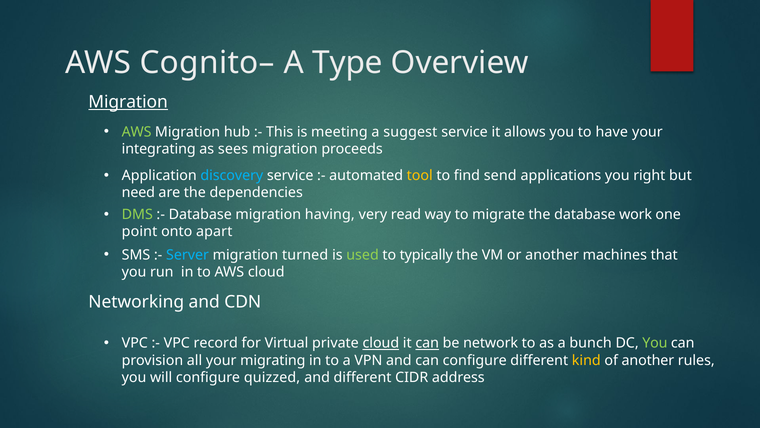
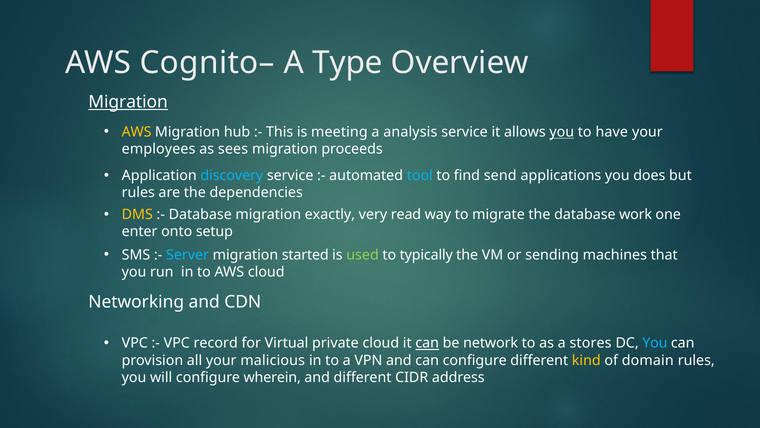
AWS colour: light green -> yellow (137, 132)
suggest: suggest -> analysis (410, 132)
you underline: none -> present (562, 132)
integrating: integrating -> employees (159, 149)
tool colour: yellow -> light blue (420, 175)
right: right -> does (649, 175)
need: need -> rules (138, 193)
DMS colour: light green -> yellow (137, 214)
having: having -> exactly (330, 214)
point: point -> enter (140, 231)
apart: apart -> setup (214, 231)
turned: turned -> started (305, 255)
or another: another -> sending (552, 255)
cloud underline: present -> none (381, 343)
bunch: bunch -> stores (591, 343)
You colour: light green -> light blue (655, 343)
migrating: migrating -> malicious (273, 360)
of another: another -> domain (648, 360)
quizzed: quizzed -> wherein (272, 377)
